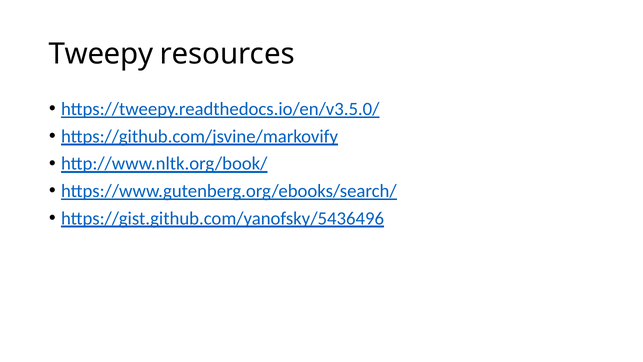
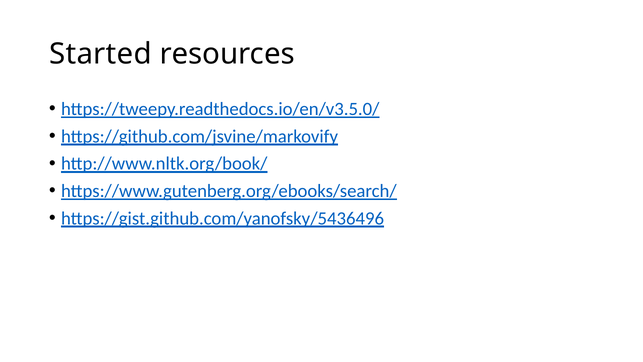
Tweepy: Tweepy -> Started (101, 54)
